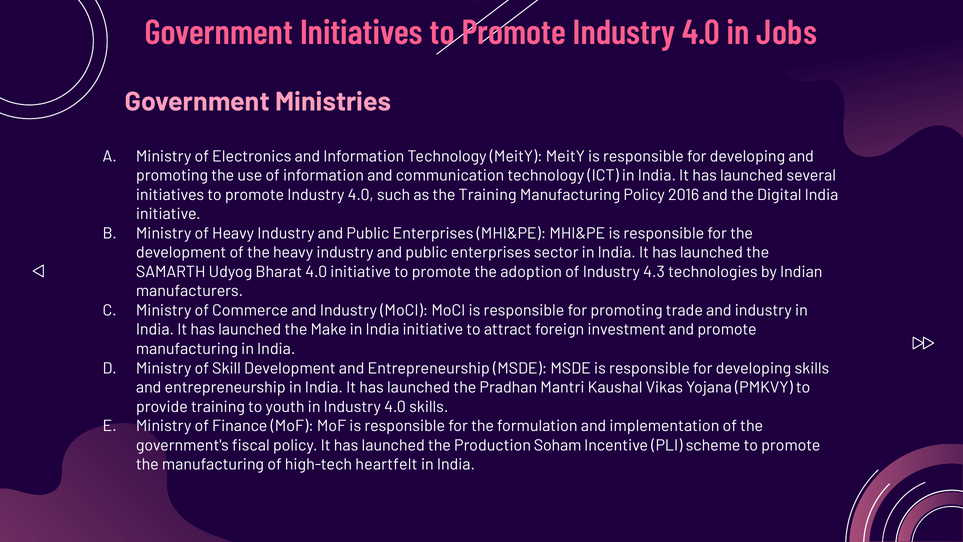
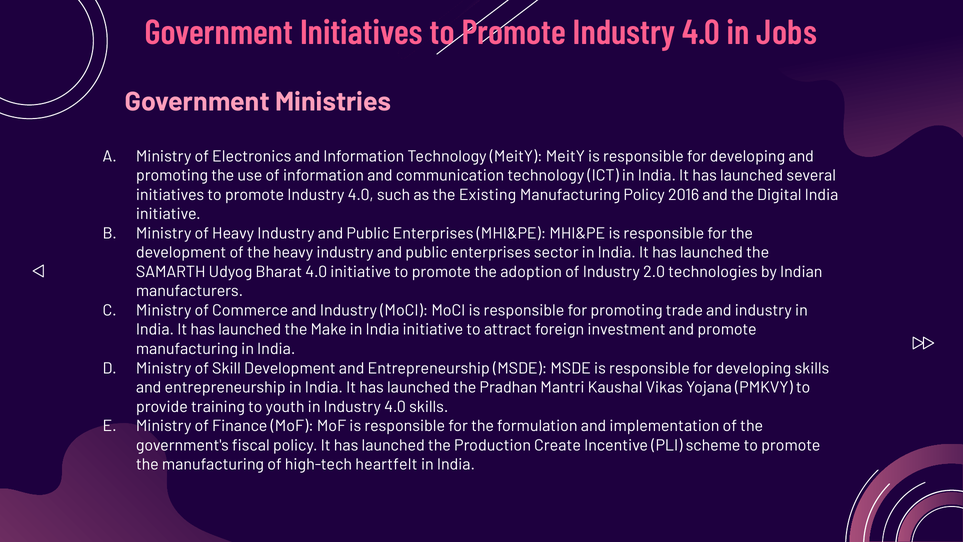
the Training: Training -> Existing (488, 195)
4.3: 4.3 -> 2.0 (654, 272)
Soham: Soham -> Create (558, 445)
